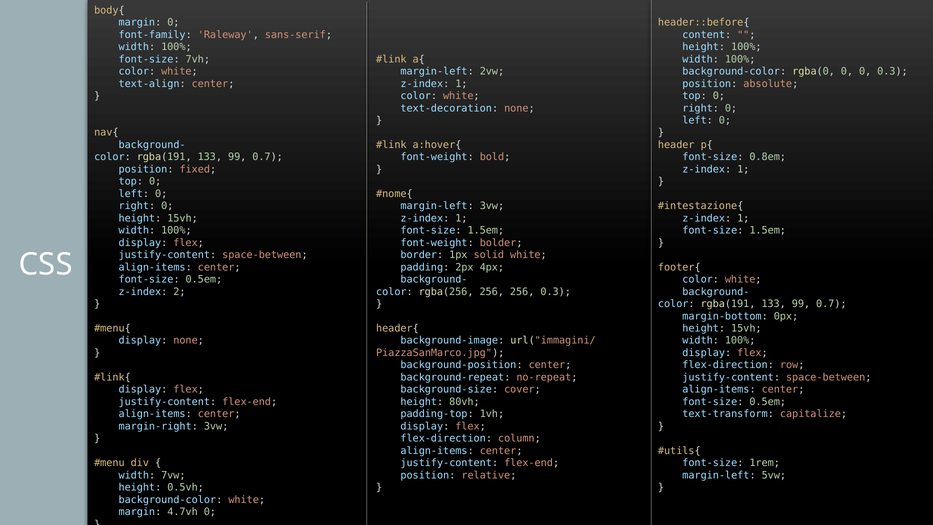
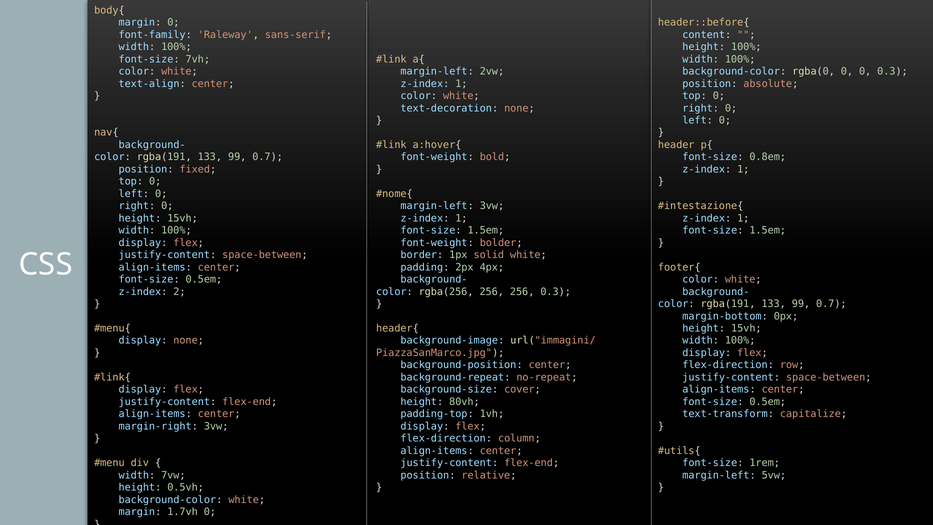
4.7vh: 4.7vh -> 1.7vh (183, 512)
